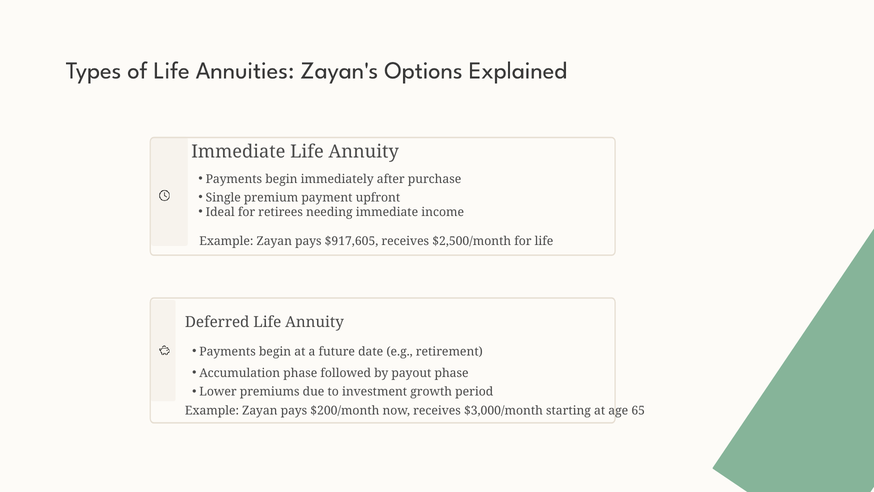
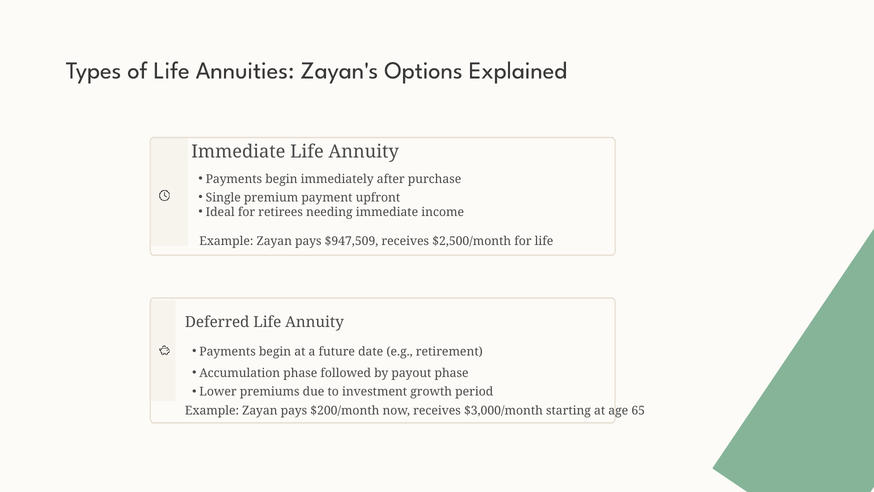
$917,605: $917,605 -> $947,509 (352, 241)
